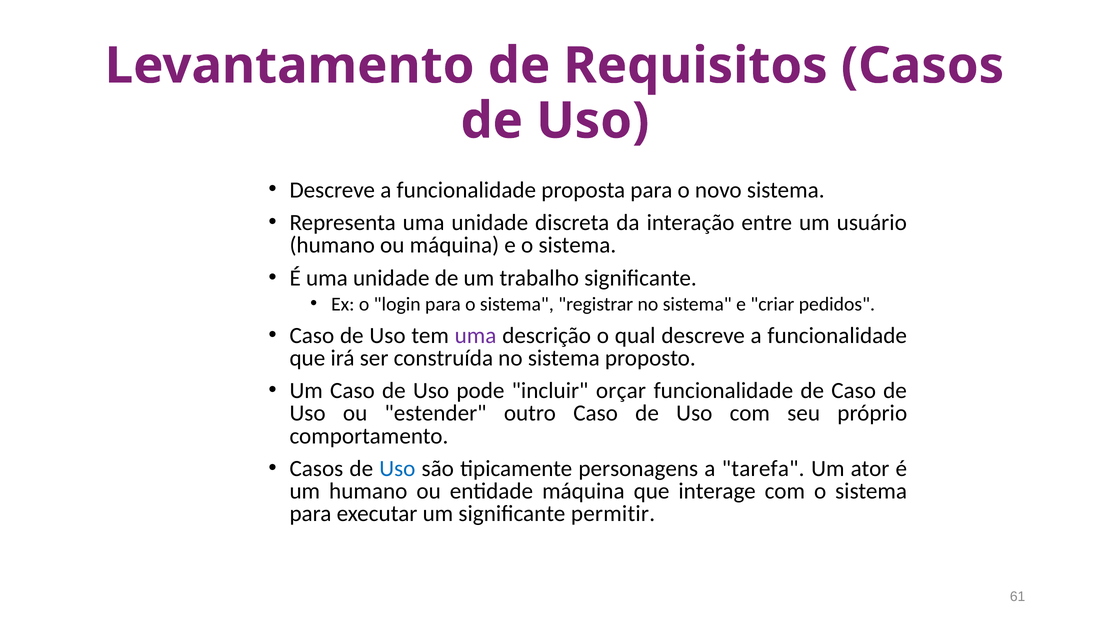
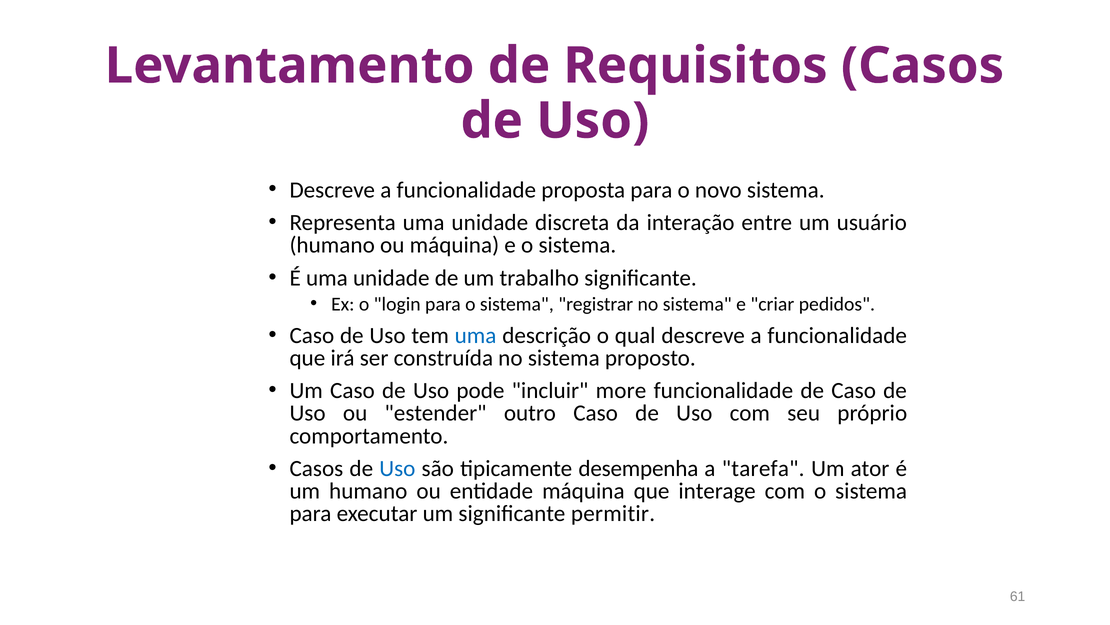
uma colour: purple -> blue (476, 335)
orçar: orçar -> more (621, 390)
personagens: personagens -> desempenha (638, 468)
